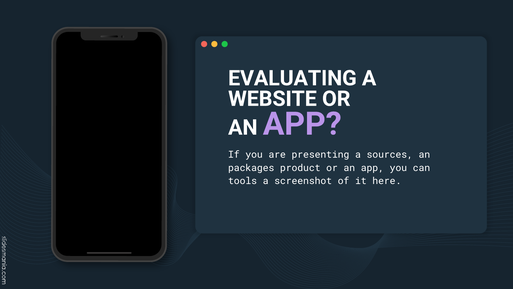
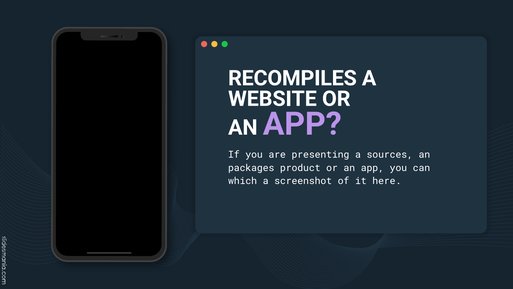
EVALUATING: EVALUATING -> RECOMPILES (292, 78)
tools: tools -> which (243, 181)
